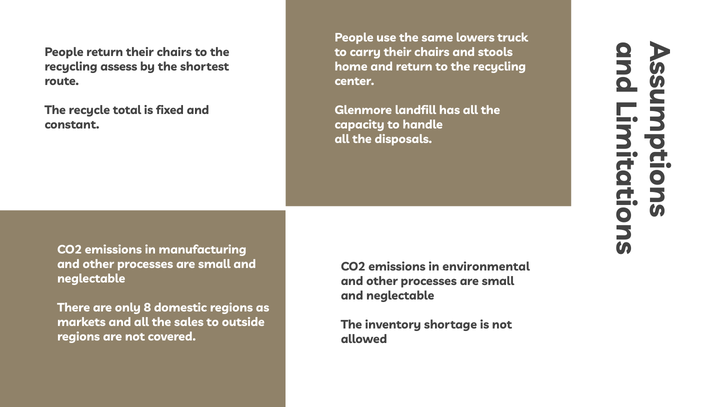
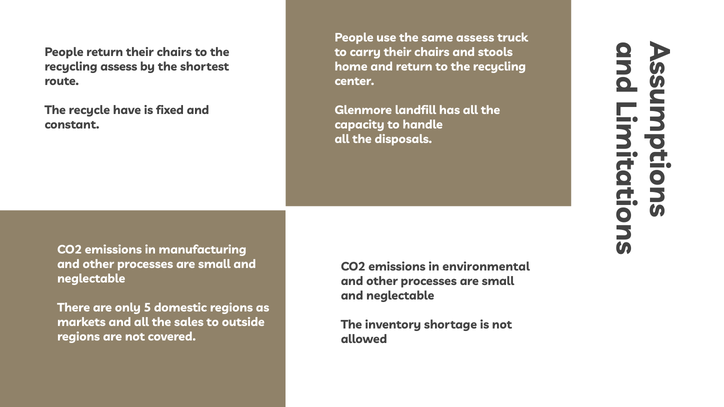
same lowers: lowers -> assess (475, 38)
total: total -> have (127, 110)
8: 8 -> 5 (147, 308)
